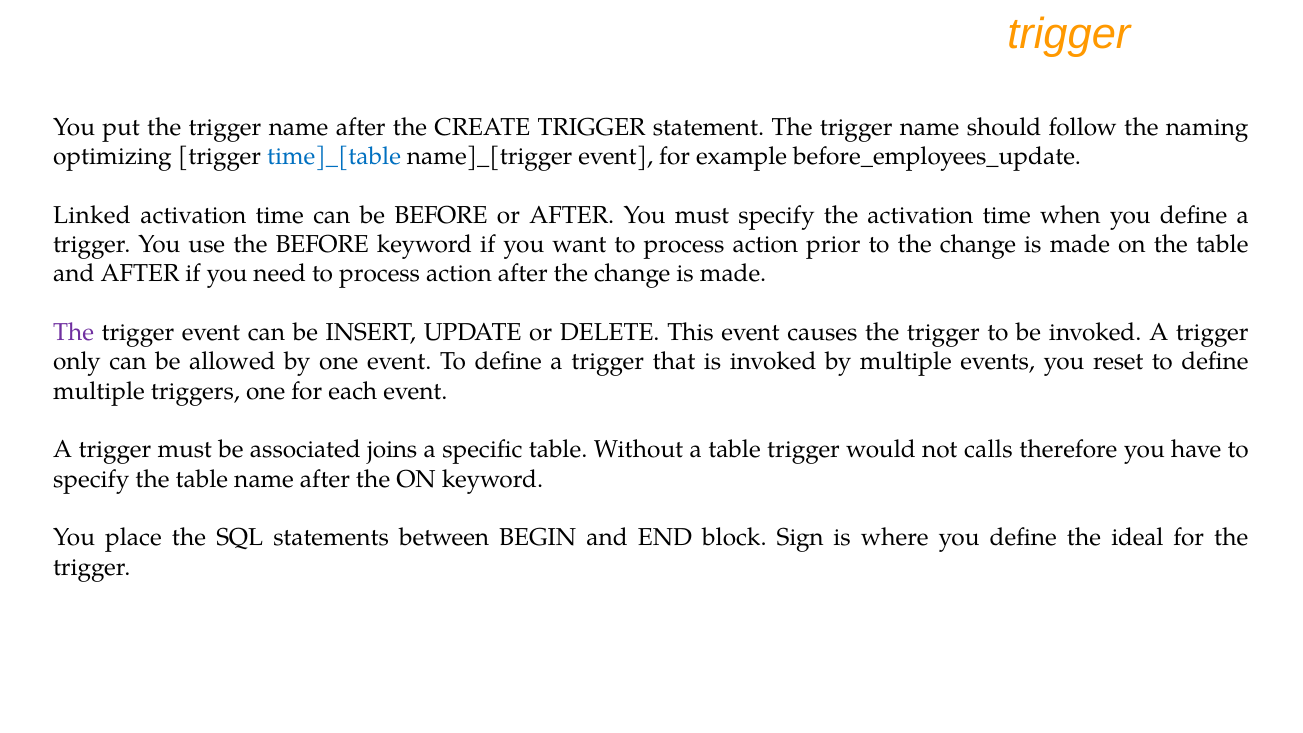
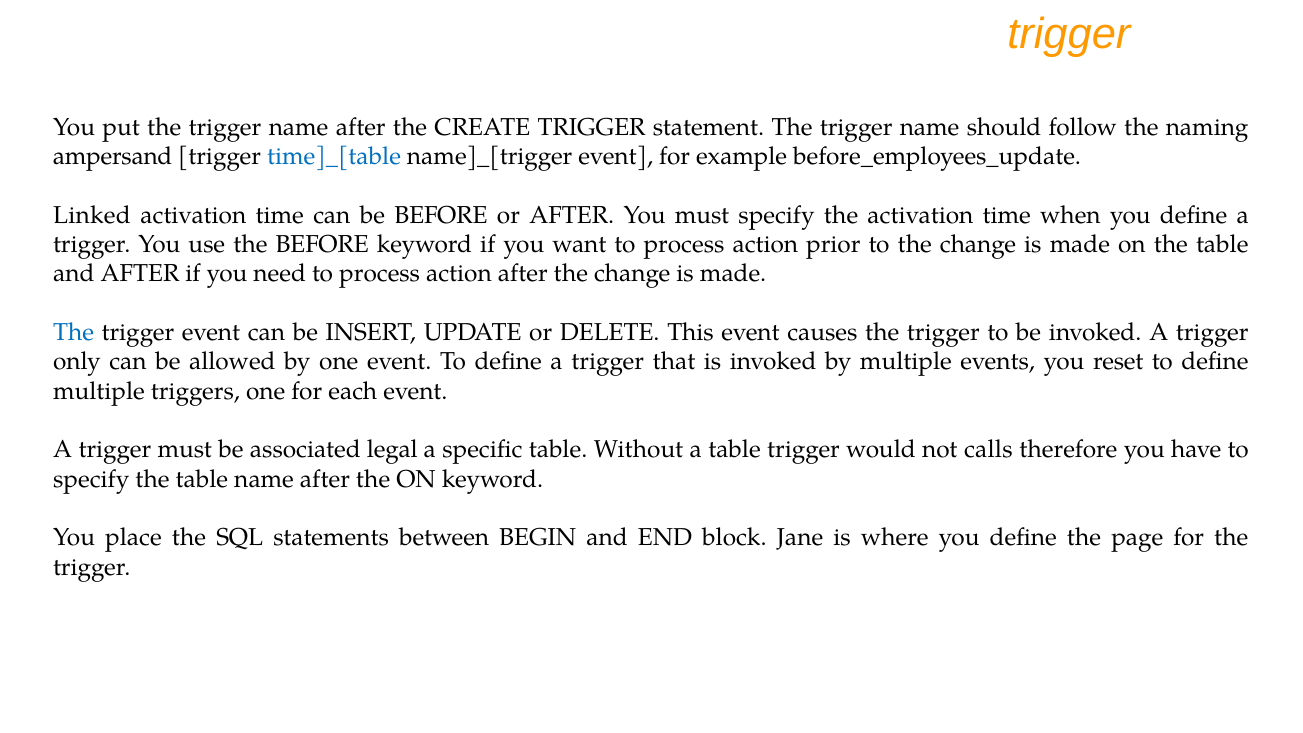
optimizing: optimizing -> ampersand (113, 157)
The colour: purple -> blue (74, 332)
joins: joins -> legal (392, 450)
Sign: Sign -> Jane (800, 538)
ideal: ideal -> page (1137, 538)
